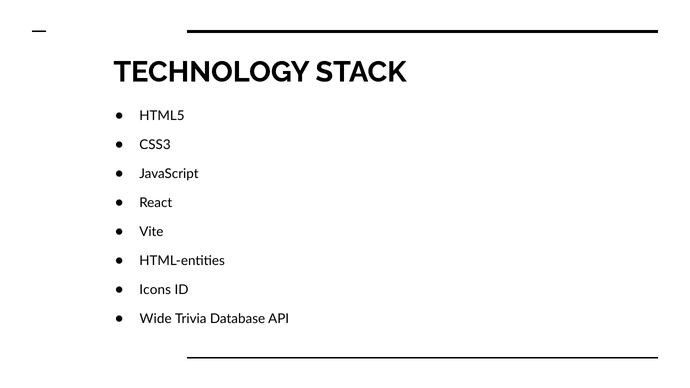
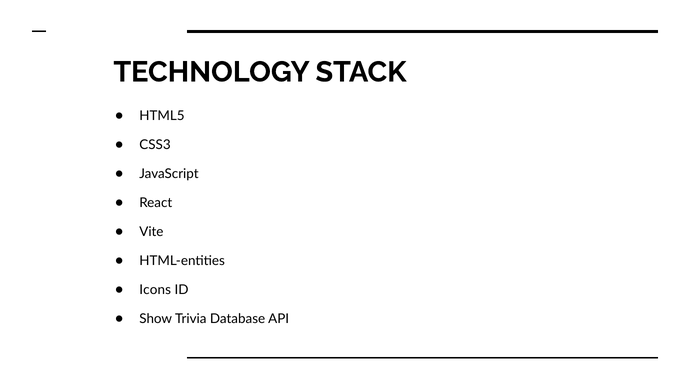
Wide: Wide -> Show (156, 319)
